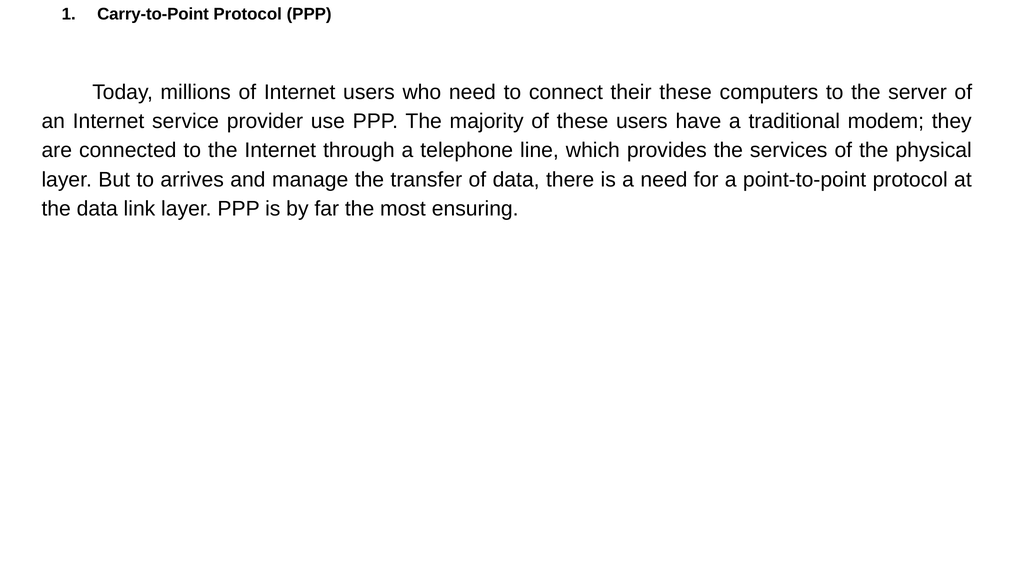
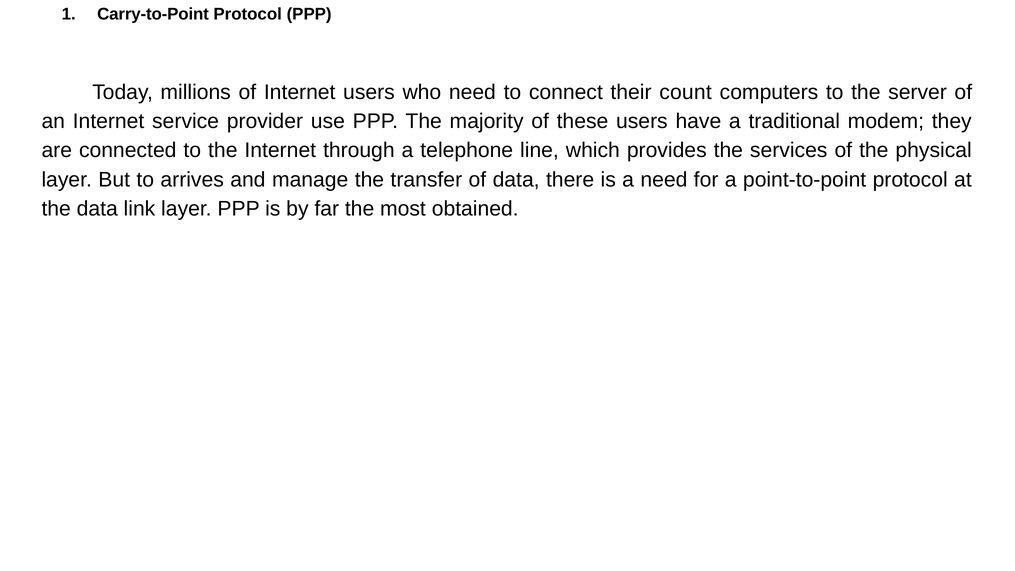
their these: these -> count (686, 92)
ensuring: ensuring -> obtained (475, 209)
